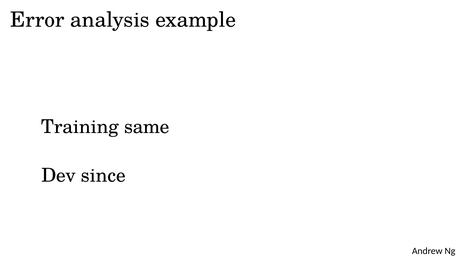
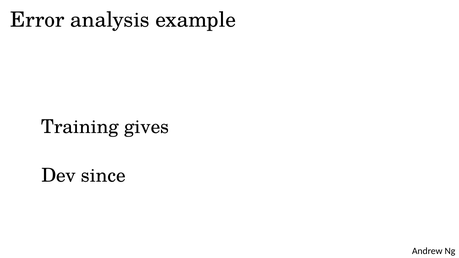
same: same -> gives (147, 127)
